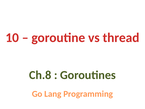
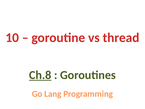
Ch.8 underline: none -> present (40, 75)
